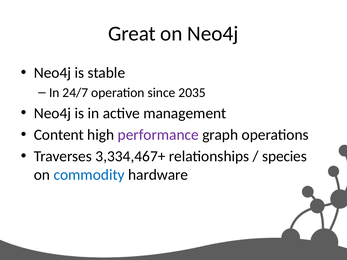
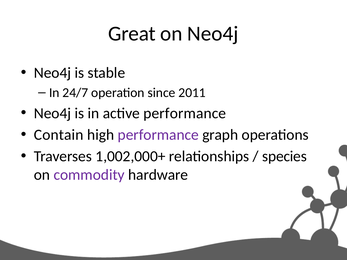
2035: 2035 -> 2011 (192, 93)
active management: management -> performance (185, 113)
Content: Content -> Contain (59, 135)
3,334,467+: 3,334,467+ -> 1,002,000+ (130, 157)
commodity colour: blue -> purple (89, 175)
